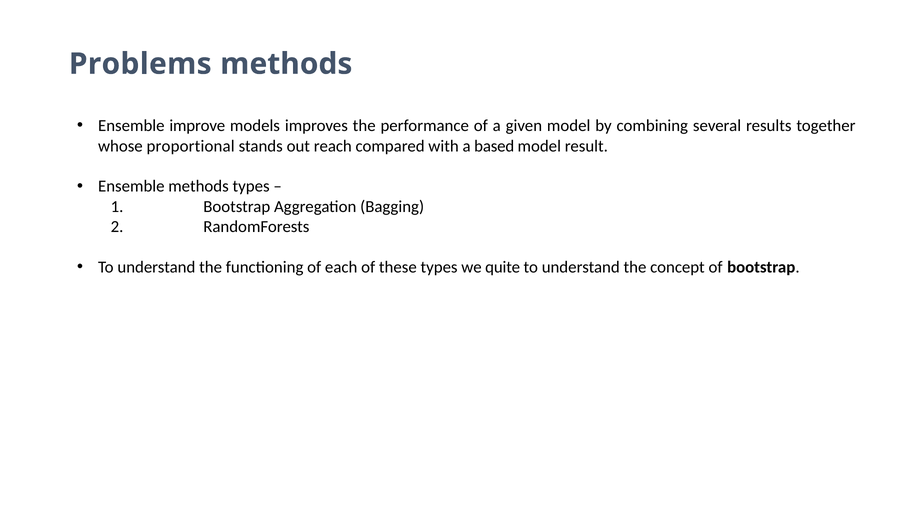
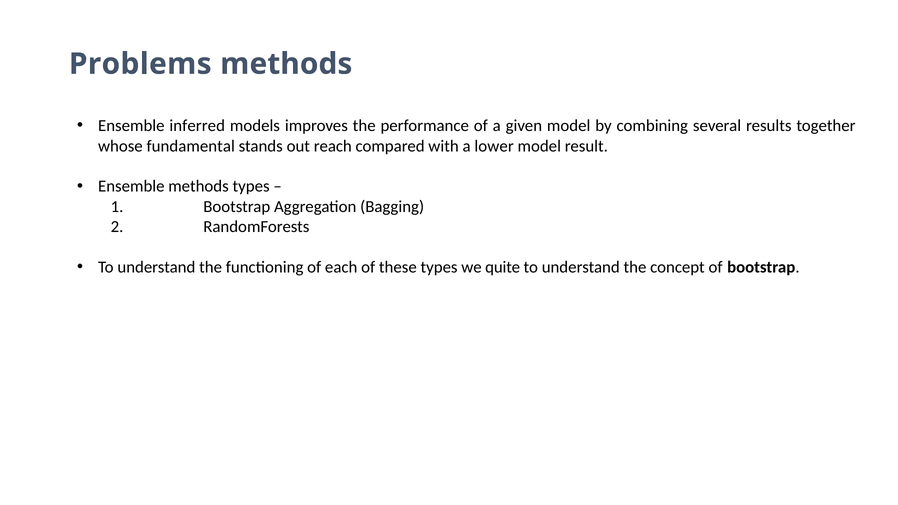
improve: improve -> inferred (197, 126)
proportional: proportional -> fundamental (191, 146)
based: based -> lower (494, 146)
